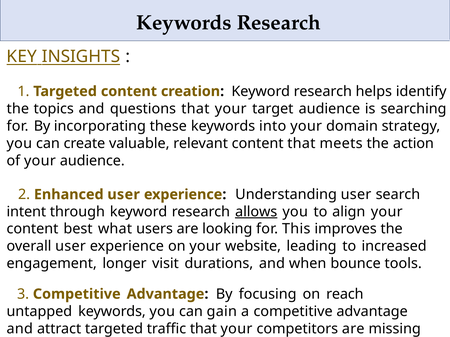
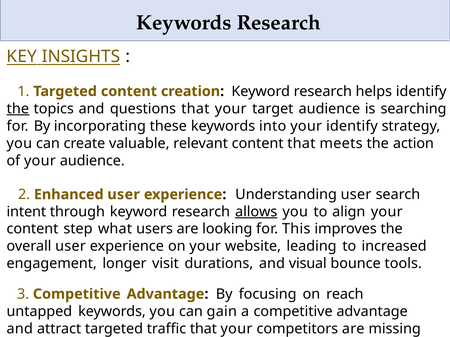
the underline: none -> present (18, 109)
your domain: domain -> identify (352, 126)
best: best -> step (78, 229)
when: when -> visual (308, 264)
